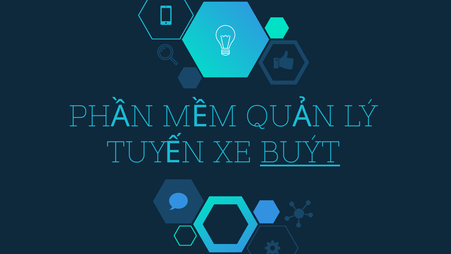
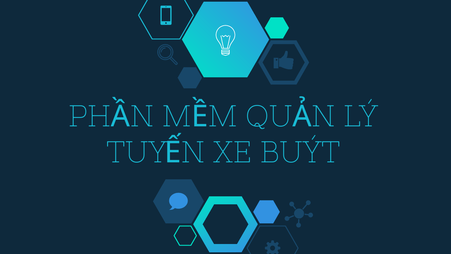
BUÝT underline: present -> none (300, 152)
